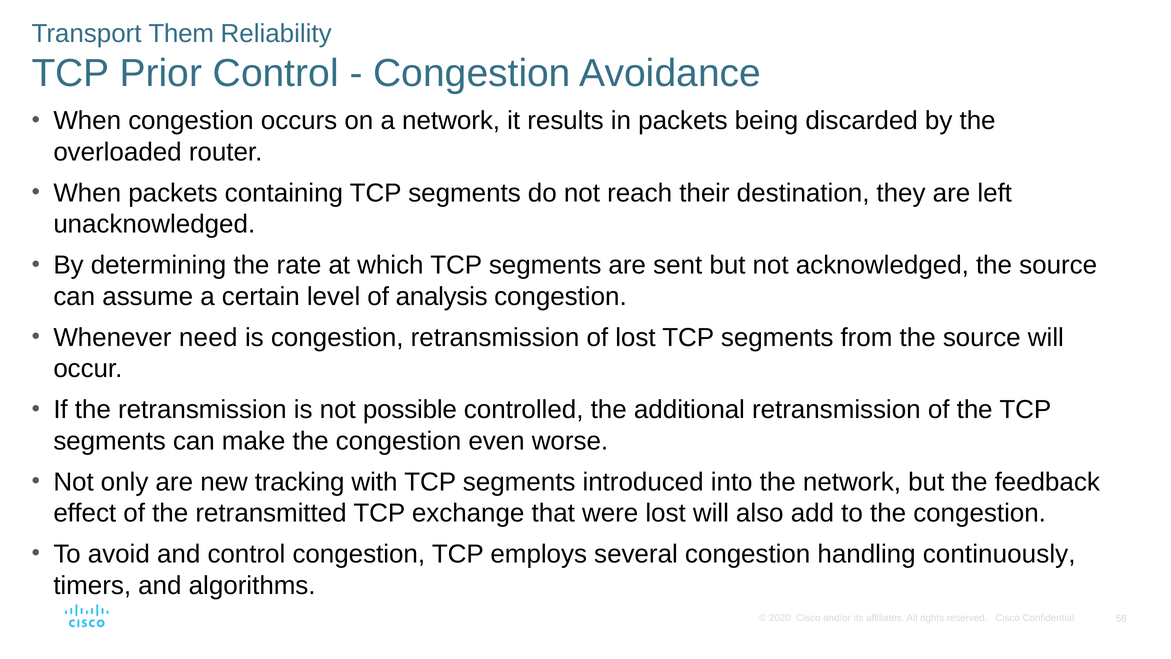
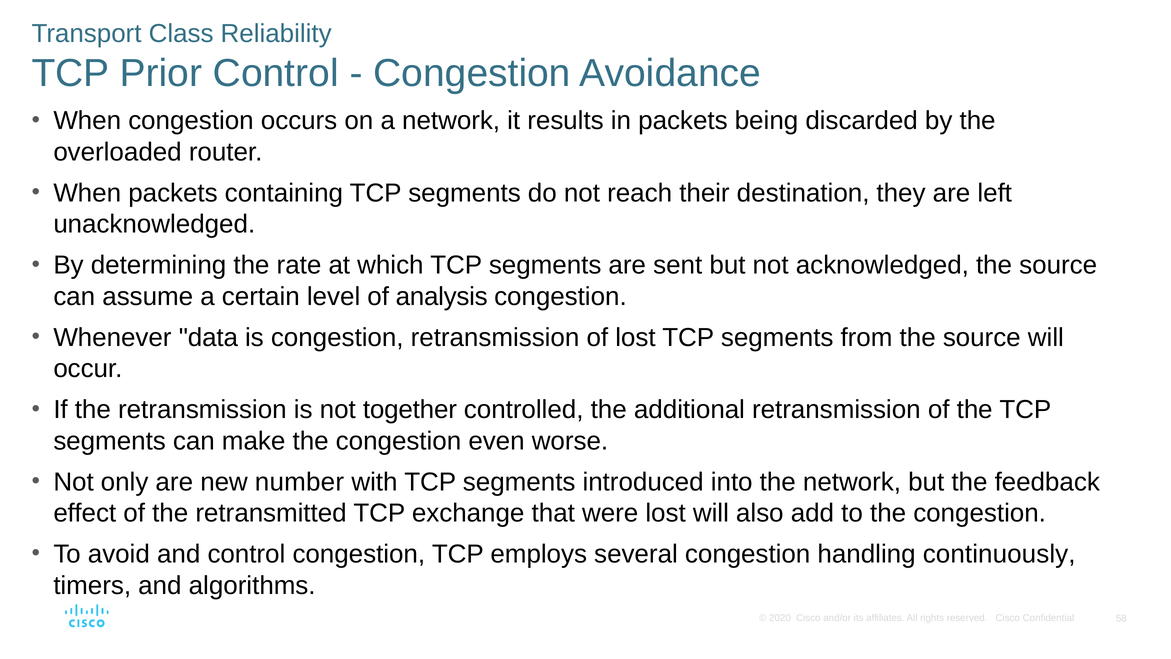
Them: Them -> Class (181, 33)
need: need -> ʺdata (208, 337)
possible: possible -> together (410, 410)
tracking: tracking -> number (299, 482)
